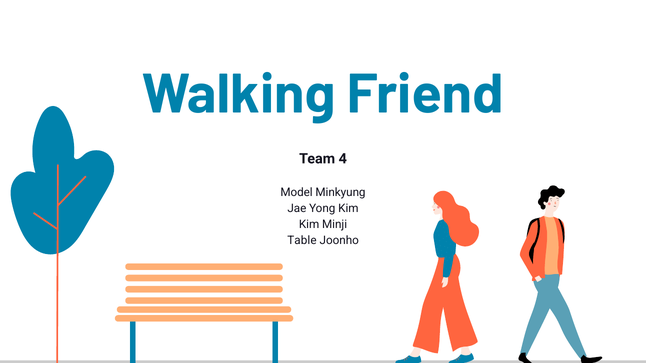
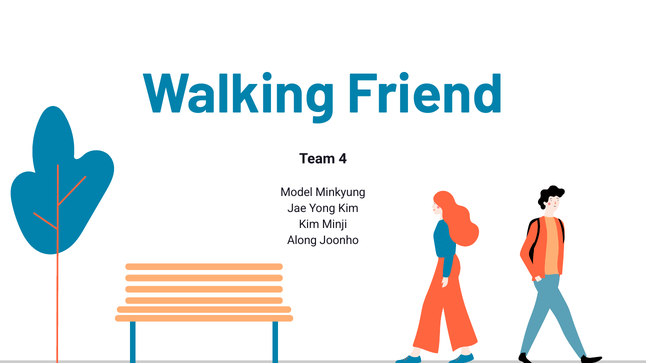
Table: Table -> Along (302, 241)
